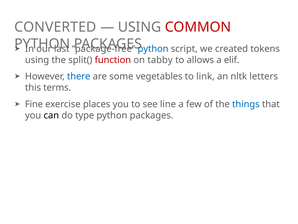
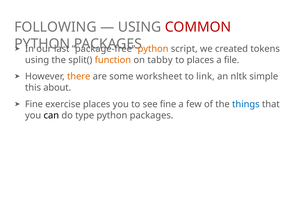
CONVERTED: CONVERTED -> FOLLOWING (55, 27)
python colour: blue -> orange (153, 49)
function colour: red -> orange (113, 60)
to allows: allows -> places (200, 60)
elif: elif -> file (232, 60)
there colour: blue -> orange (79, 76)
vegetables: vegetables -> worksheet (159, 76)
letters: letters -> simple (264, 76)
terms: terms -> about (57, 87)
see line: line -> fine (168, 104)
